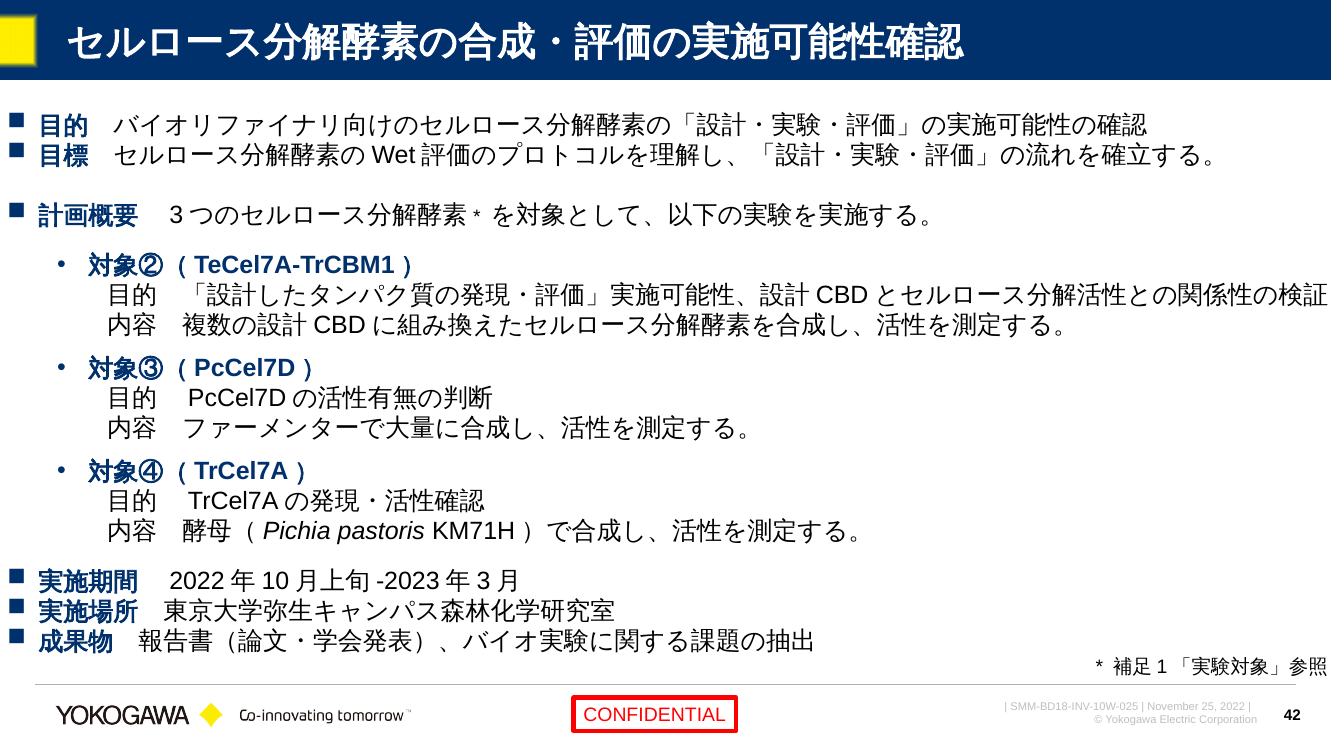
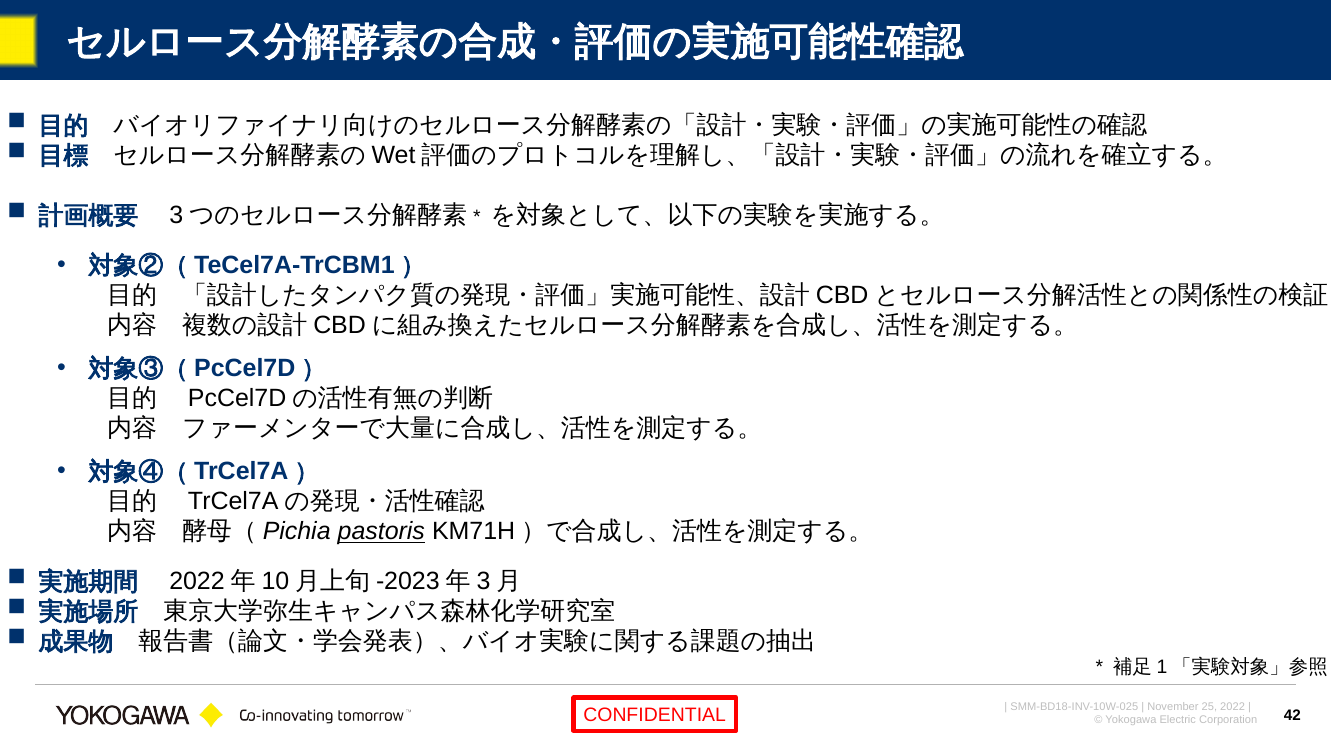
pastoris underline: none -> present (381, 531)
